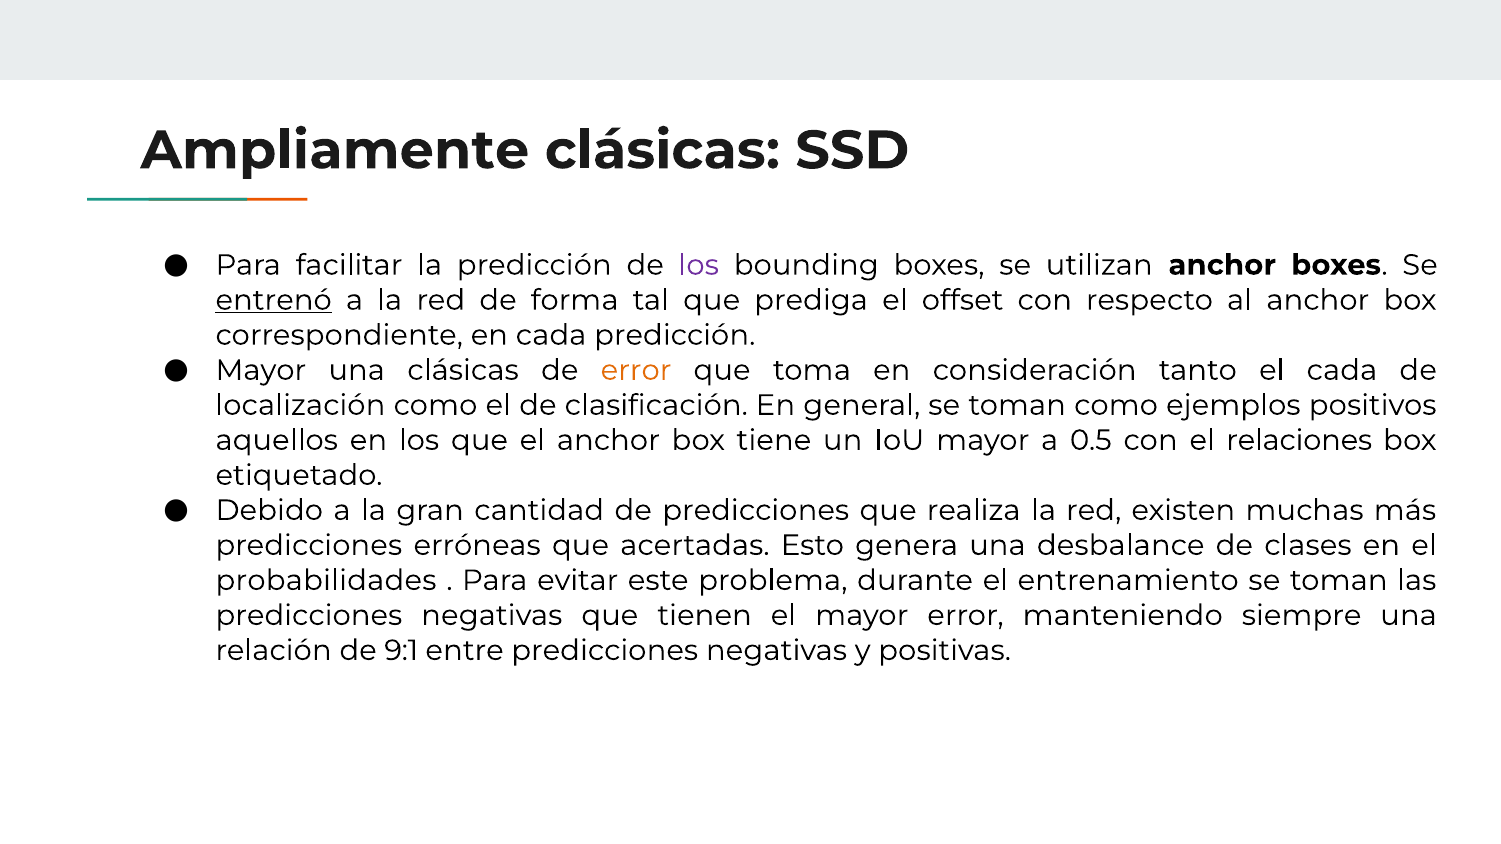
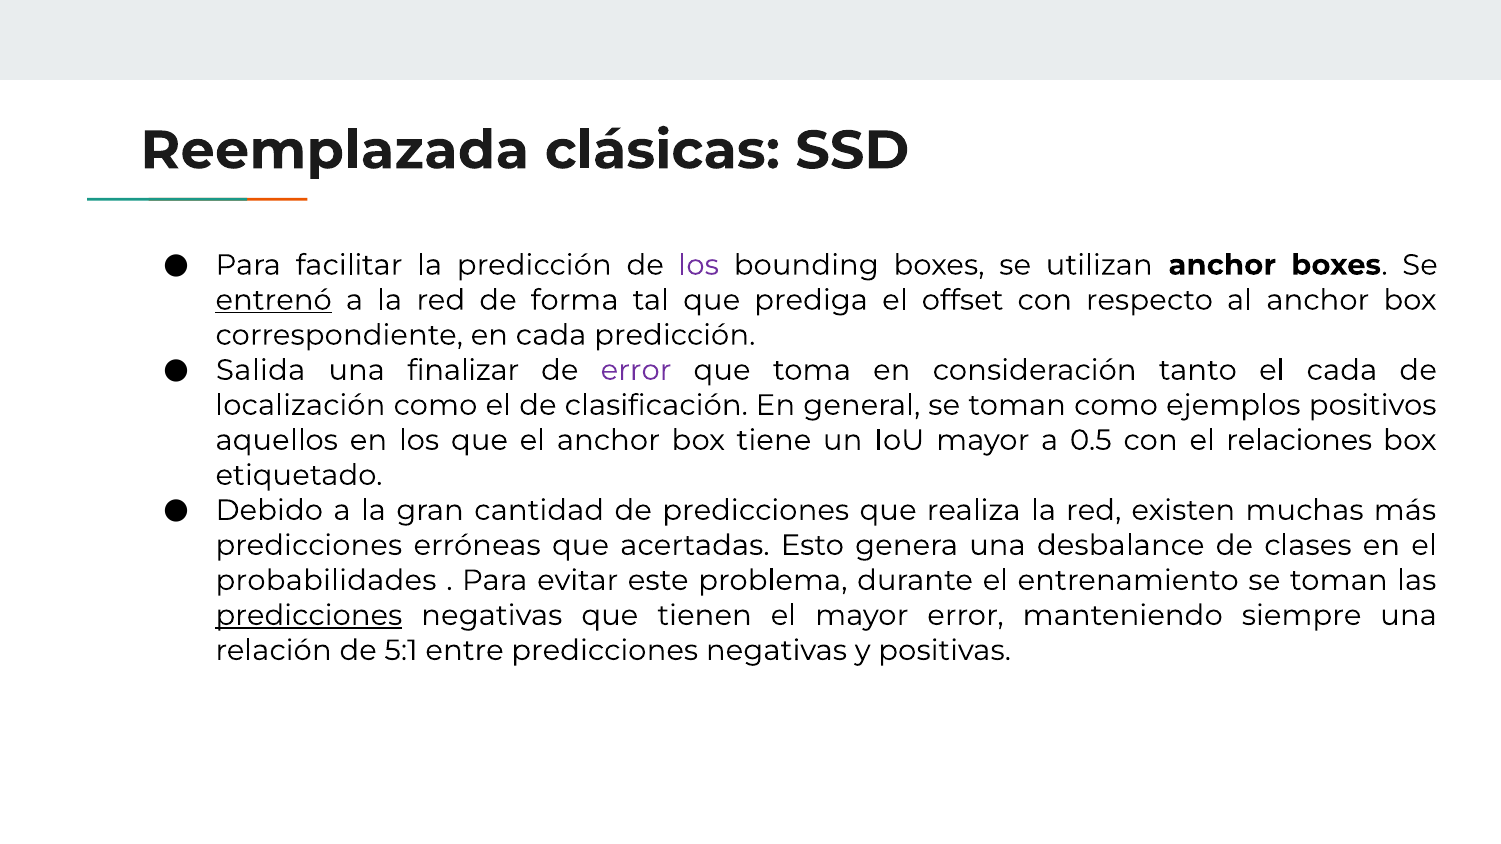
Ampliamente: Ampliamente -> Reemplazada (335, 151)
Mayor: Mayor -> Salida (261, 370)
una clásicas: clásicas -> finalizar (463, 370)
error colour: orange -> purple (636, 370)
predicciones underline: none -> present (309, 616)
9:1: 9:1 -> 5:1 (401, 651)
